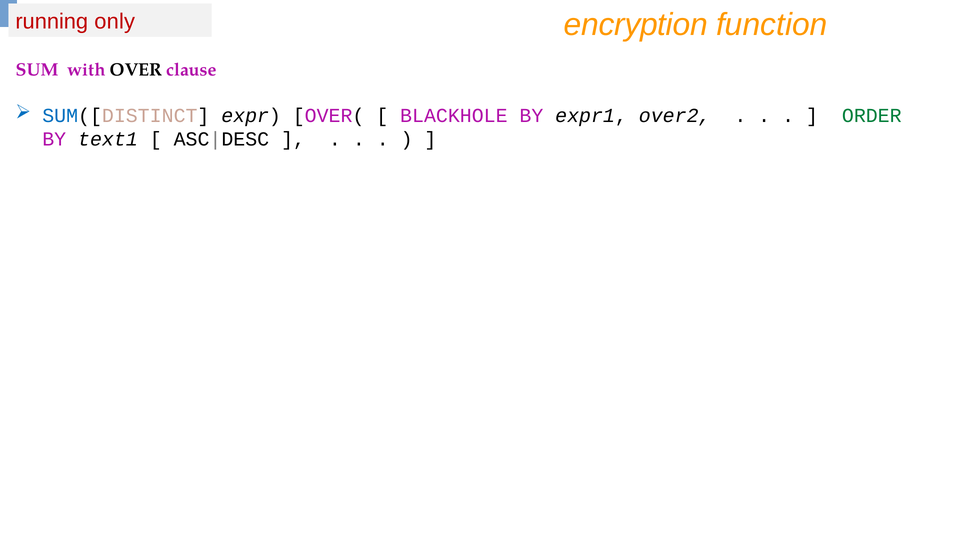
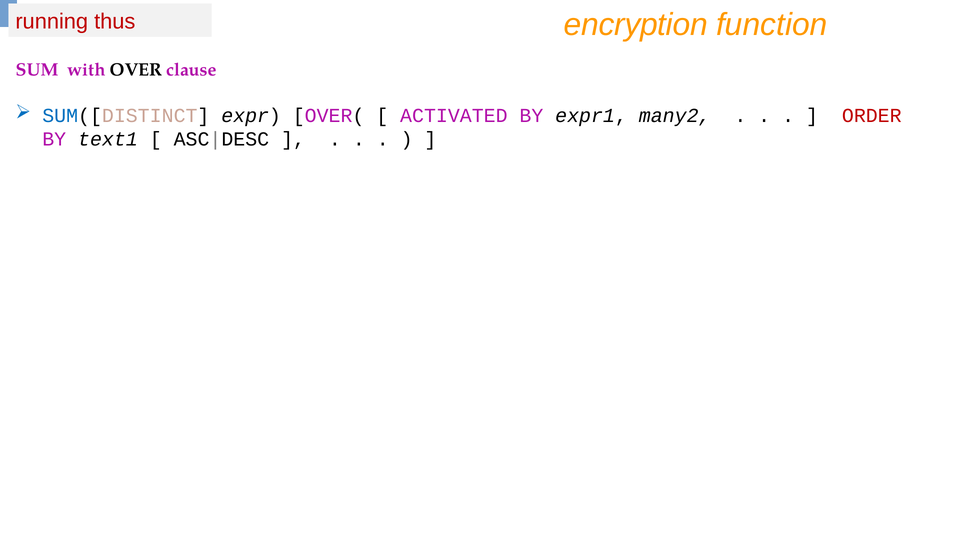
only: only -> thus (115, 22)
BLACKHOLE: BLACKHOLE -> ACTIVATED (454, 115)
over2: over2 -> many2 (675, 115)
ORDER colour: green -> red (872, 115)
